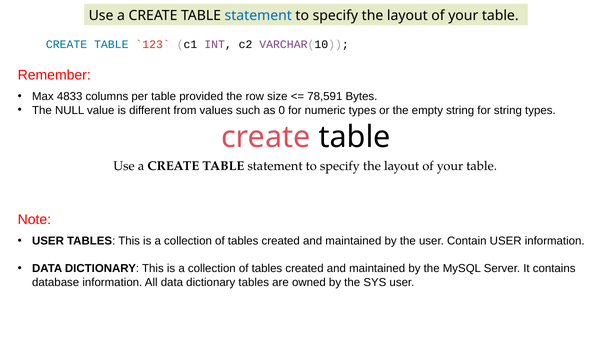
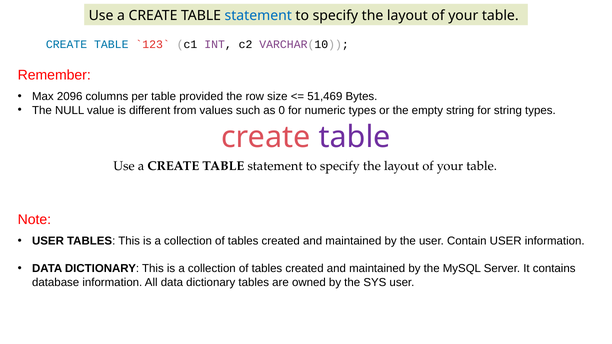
4833: 4833 -> 2096 (70, 97)
78,591: 78,591 -> 51,469 (325, 97)
table colour: black -> purple (355, 137)
